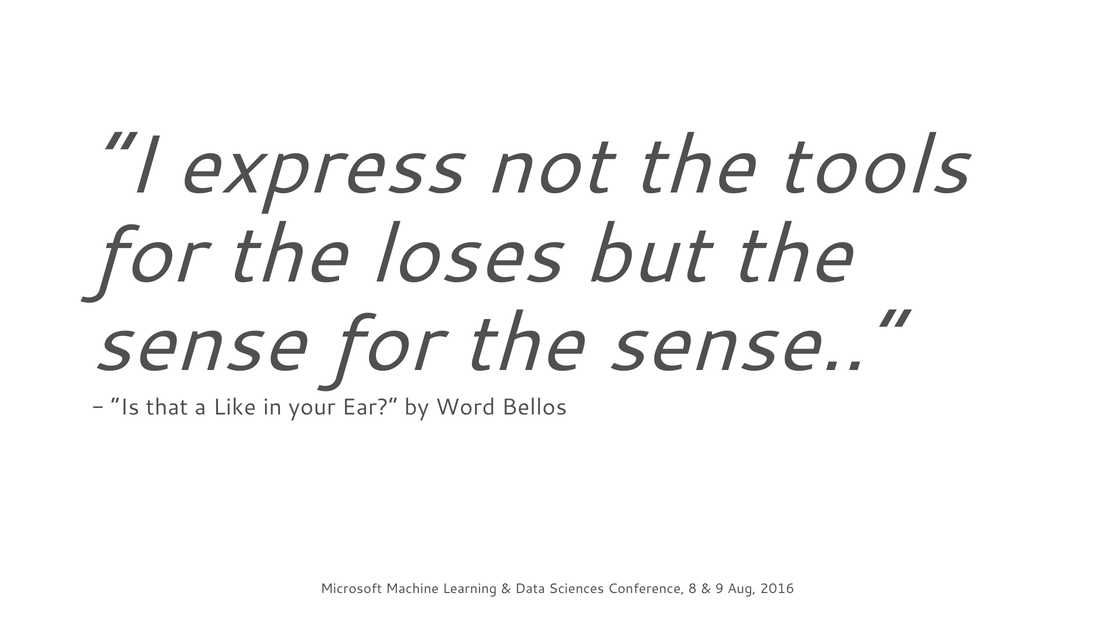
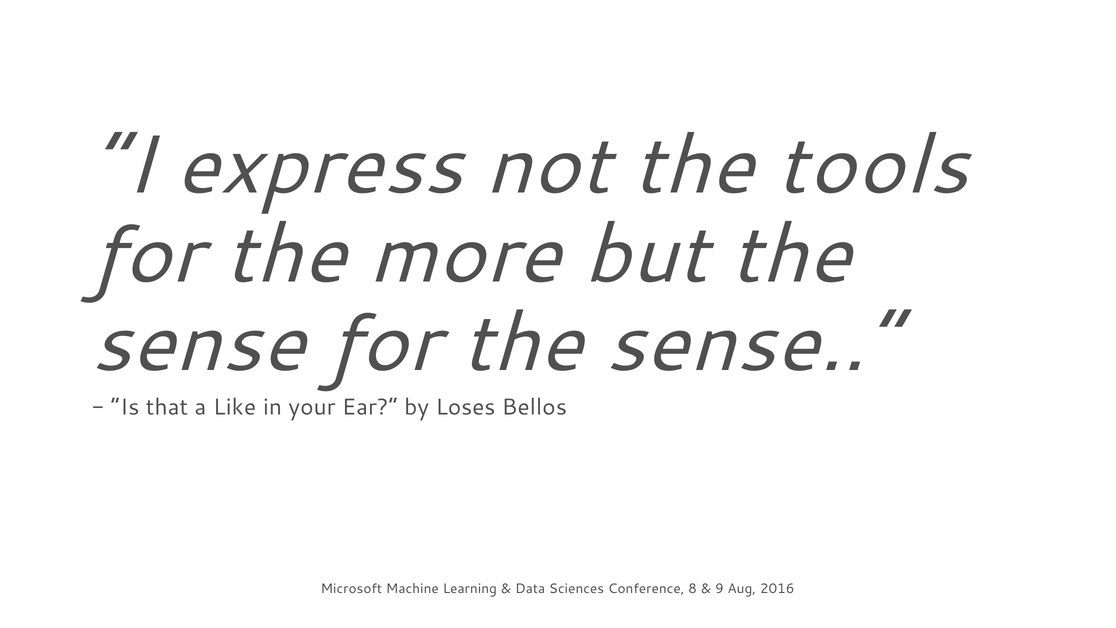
loses: loses -> more (465, 254)
Word: Word -> Loses (465, 407)
